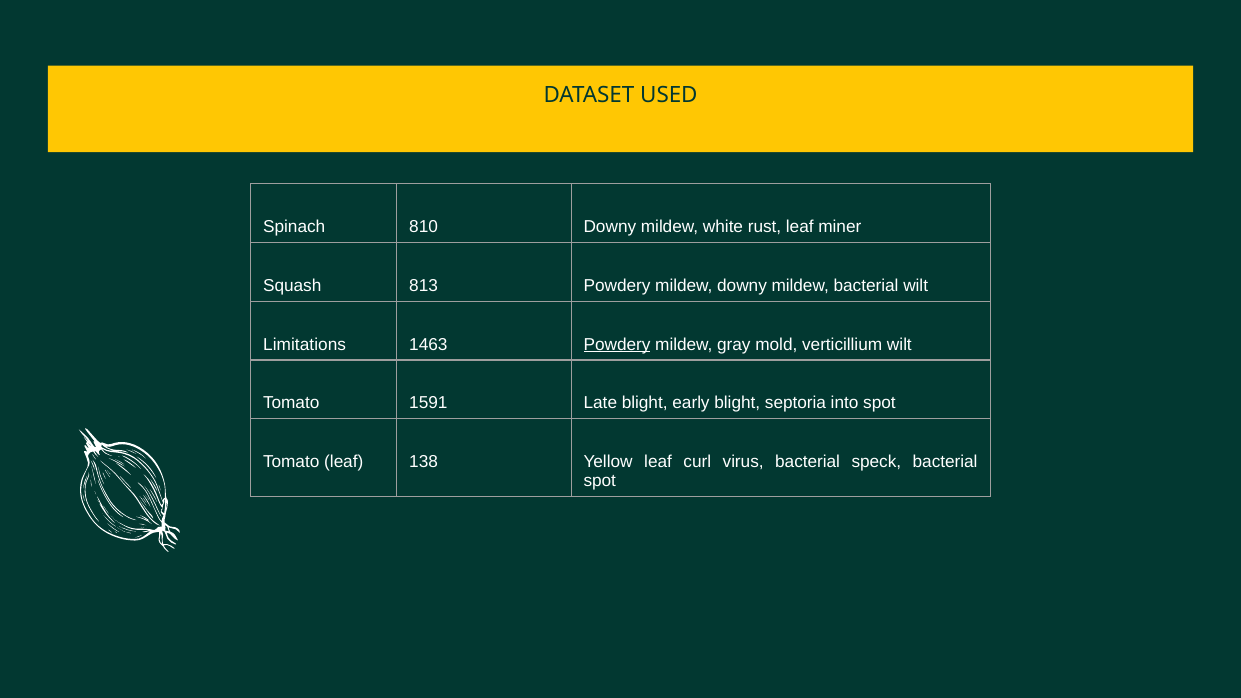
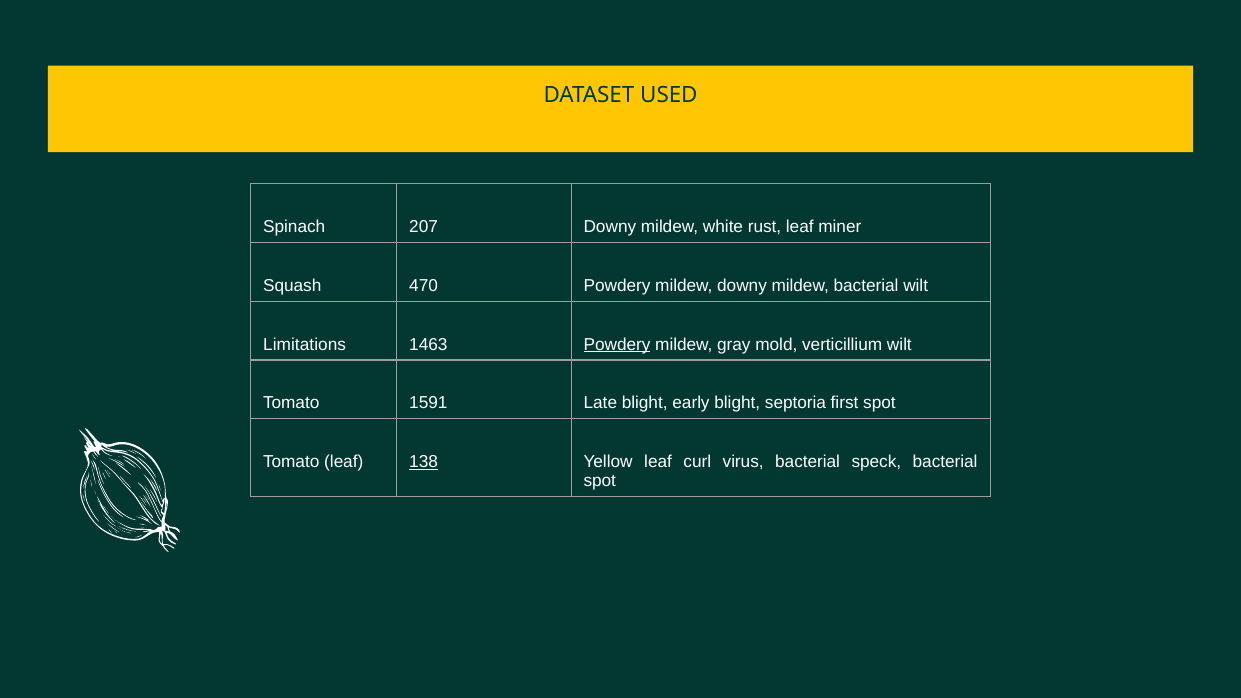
810: 810 -> 207 (424, 227)
813: 813 -> 470 (424, 286)
into: into -> first (845, 403)
138 underline: none -> present (424, 462)
